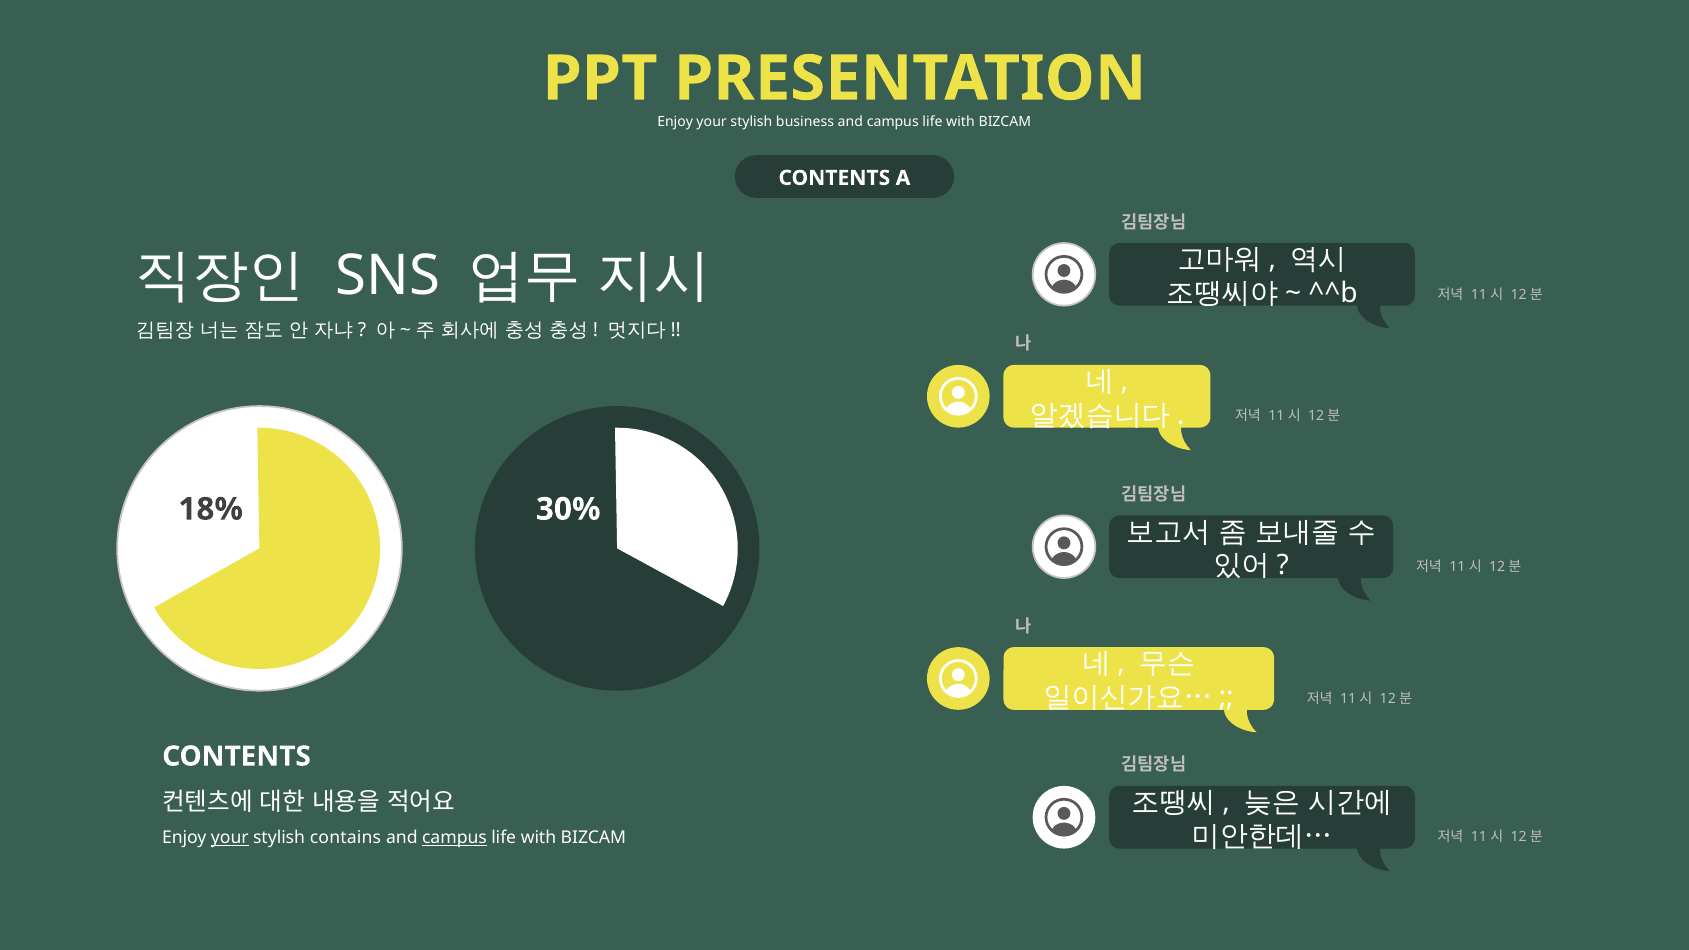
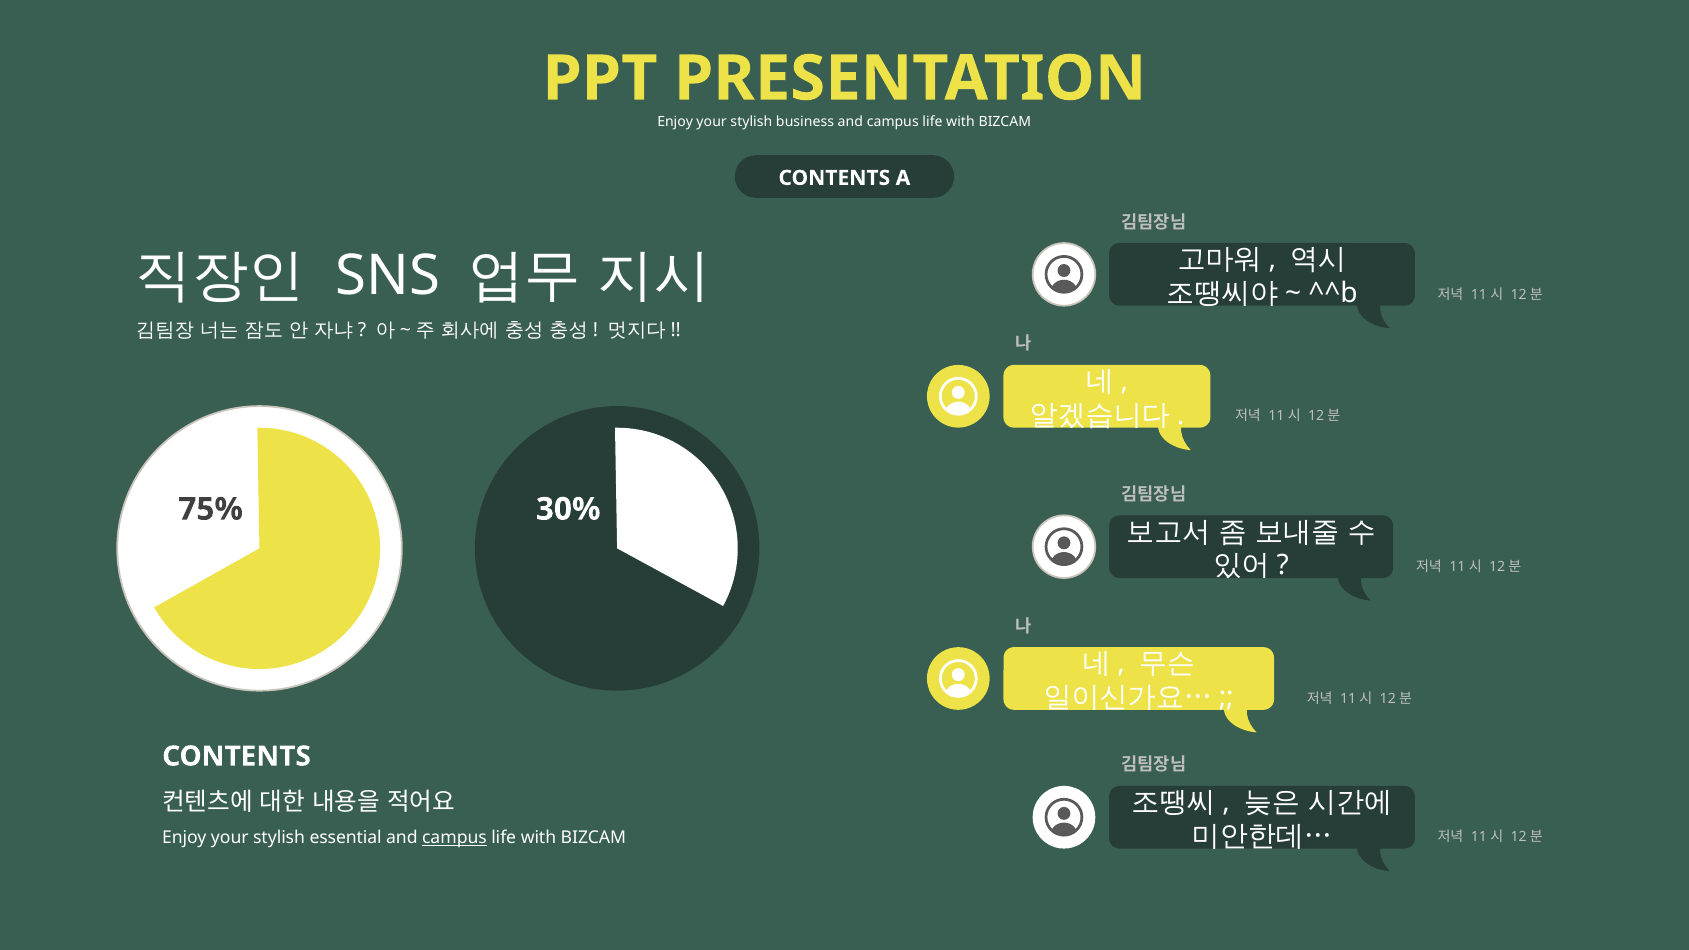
18%: 18% -> 75% (211, 509)
your underline: present -> none (230, 838)
contains: contains -> essential (346, 838)
